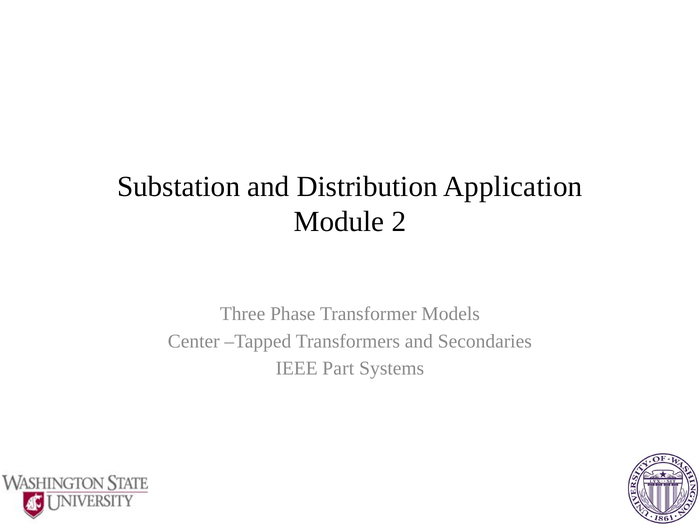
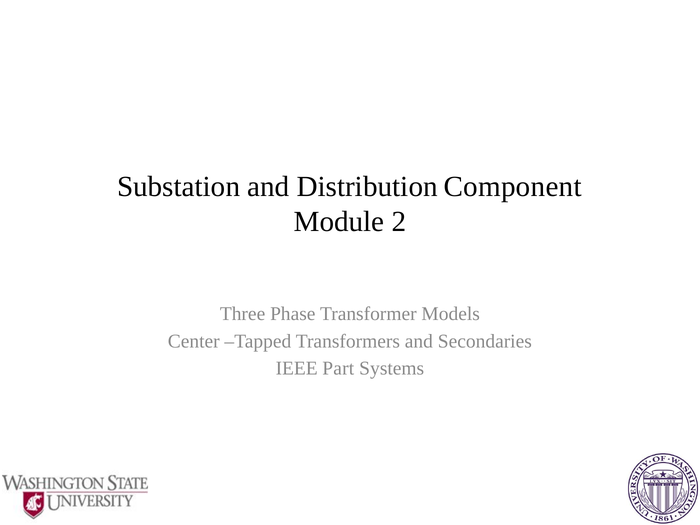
Application: Application -> Component (513, 186)
